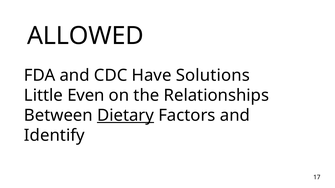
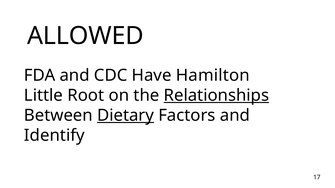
Solutions: Solutions -> Hamilton (213, 75)
Even: Even -> Root (86, 96)
Relationships underline: none -> present (216, 96)
